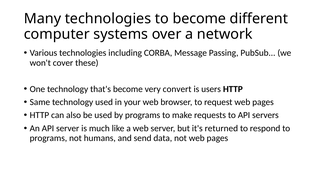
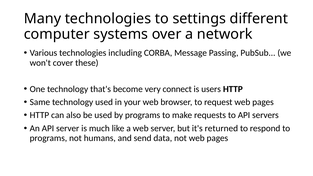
to become: become -> settings (199, 19)
convert: convert -> connect (177, 89)
